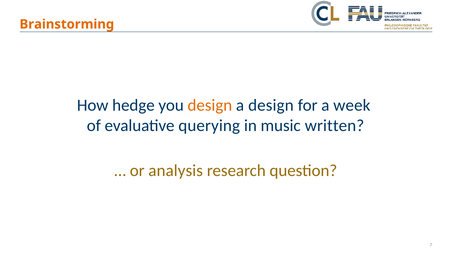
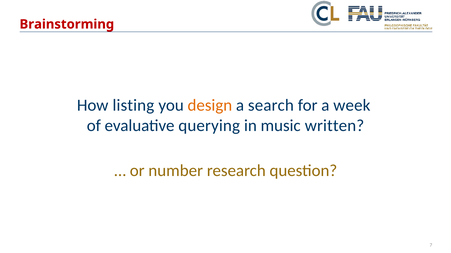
Brainstorming colour: orange -> red (67, 24)
hedge: hedge -> listing (133, 106)
a design: design -> search (271, 106)
analysis: analysis -> number (176, 171)
